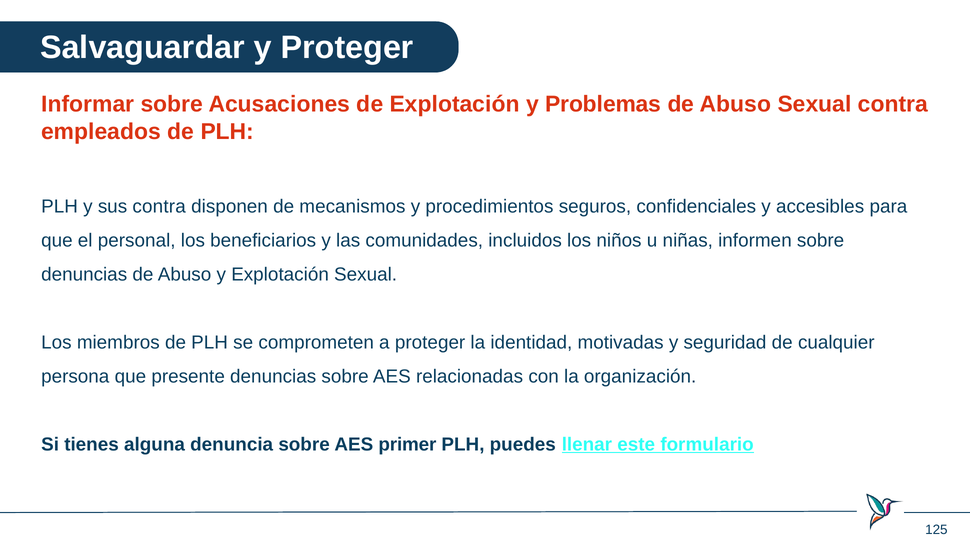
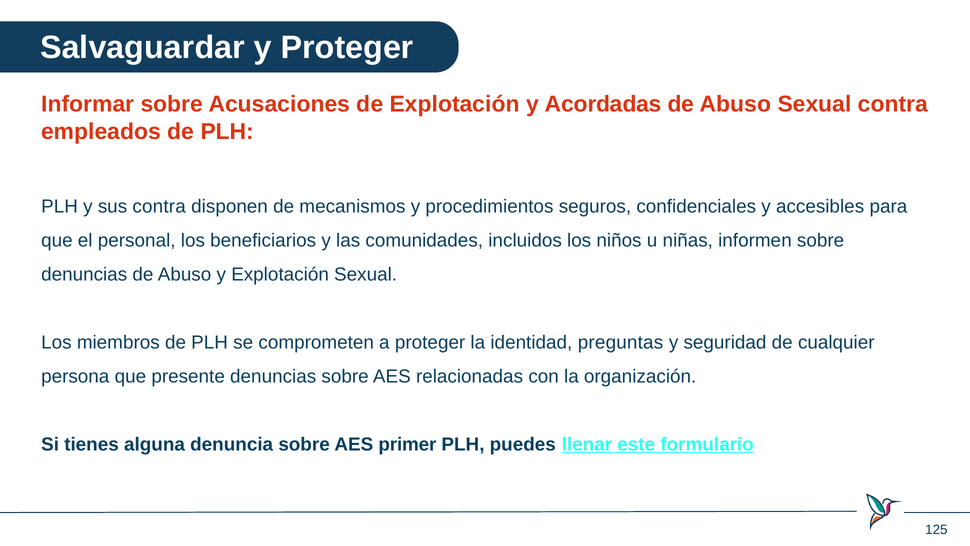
Problemas: Problemas -> Acordadas (603, 104)
motivadas: motivadas -> preguntas (620, 342)
